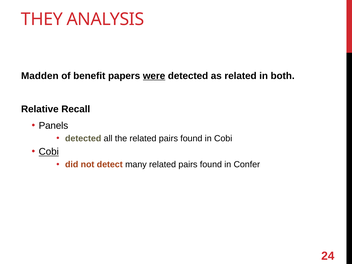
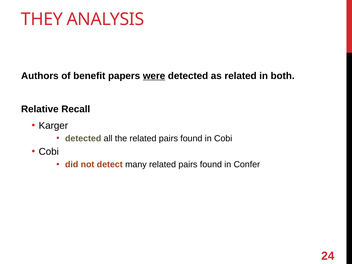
Madden: Madden -> Authors (40, 76)
Panels: Panels -> Karger (53, 126)
Cobi underline: present -> none (49, 152)
